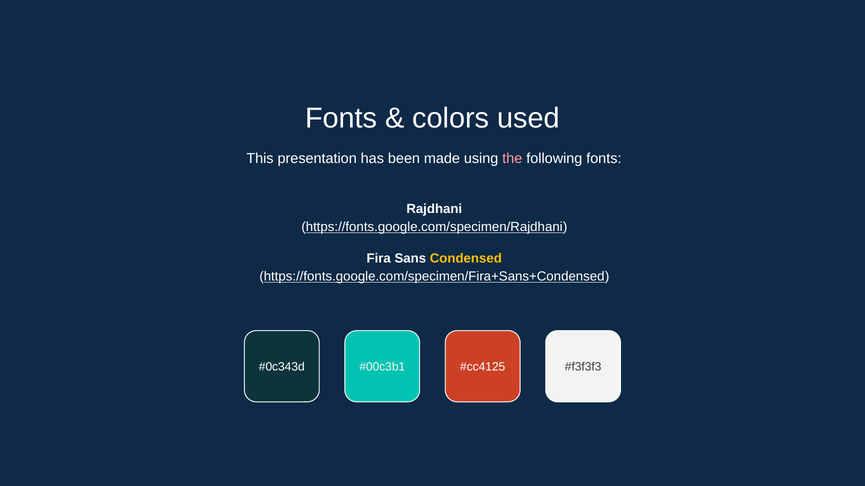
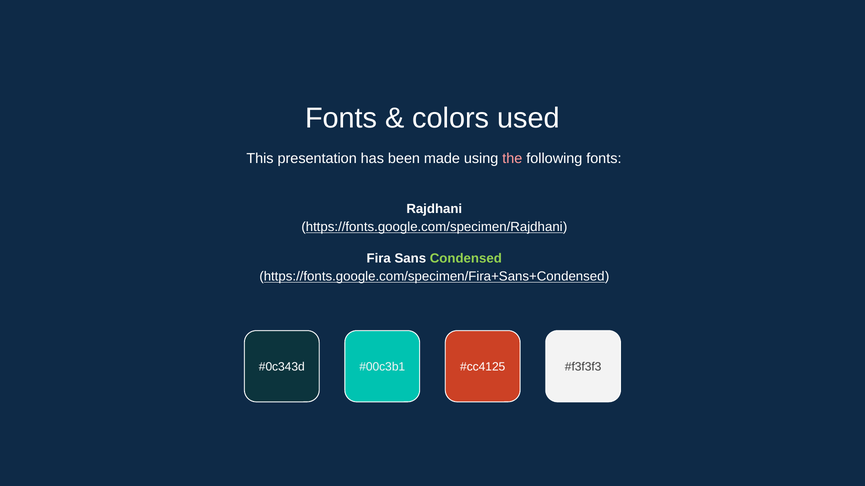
Condensed colour: yellow -> light green (466, 259)
